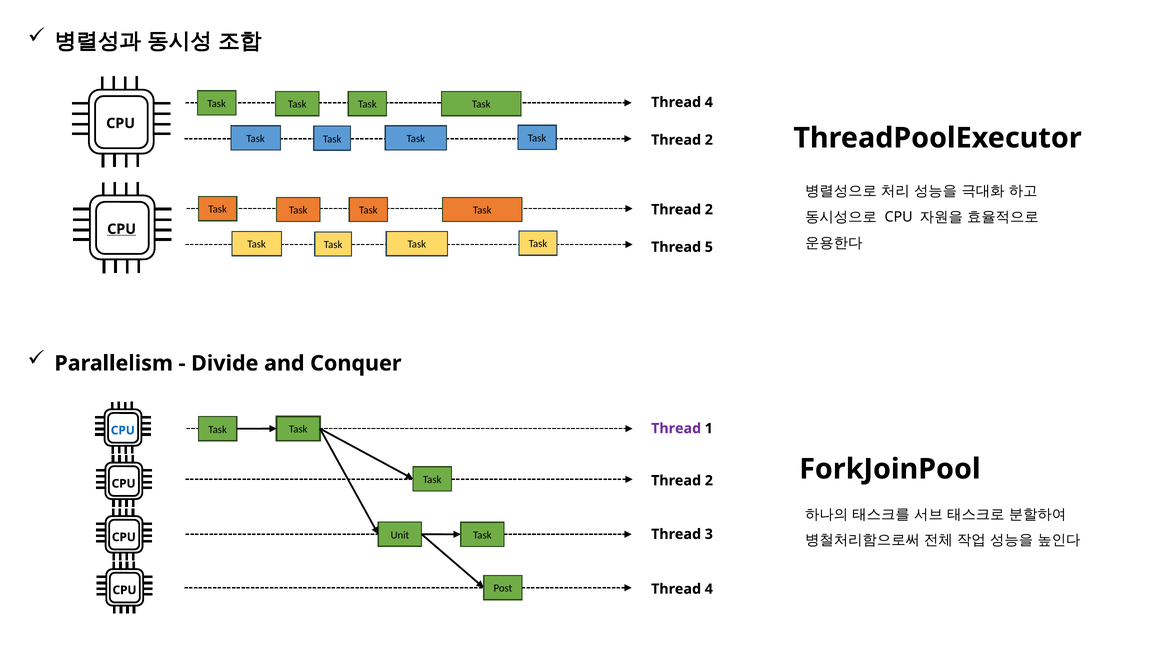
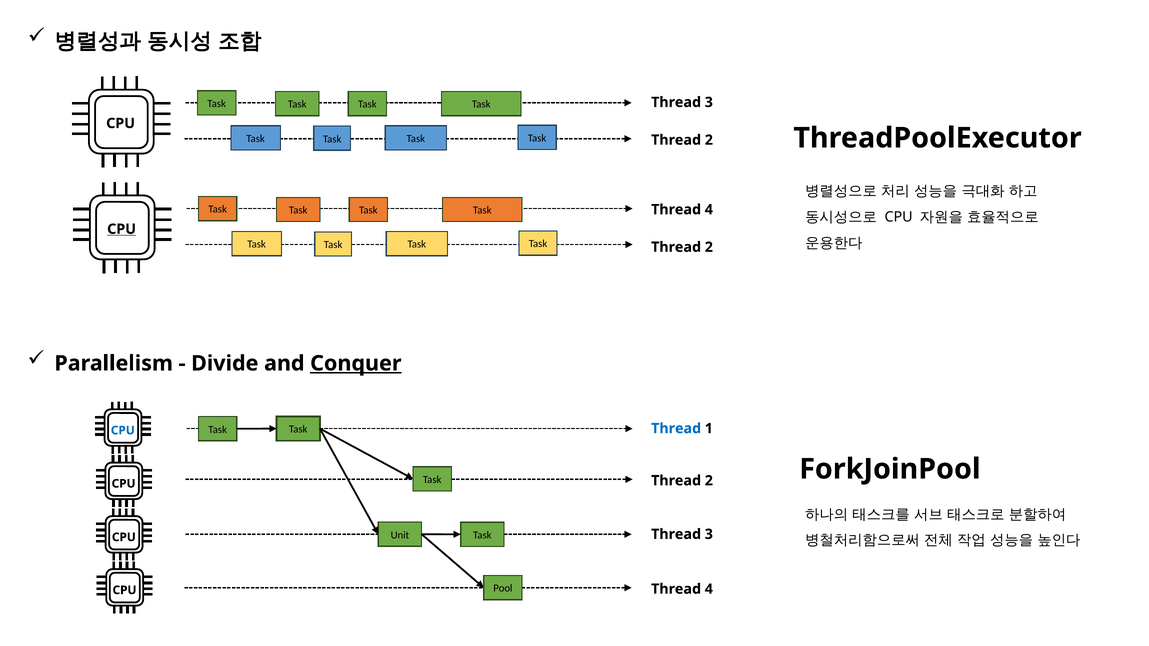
4: 4 -> 3 (709, 102)
2: 2 -> 4 (709, 210)
5: 5 -> 2 (709, 247)
Conquer underline: none -> present (356, 364)
Thread colour: purple -> blue (676, 429)
Post: Post -> Pool (503, 589)
